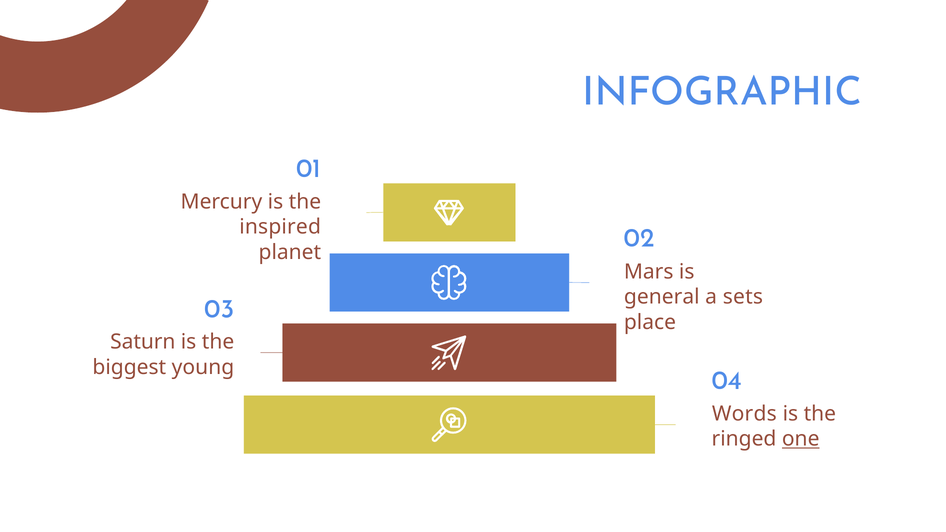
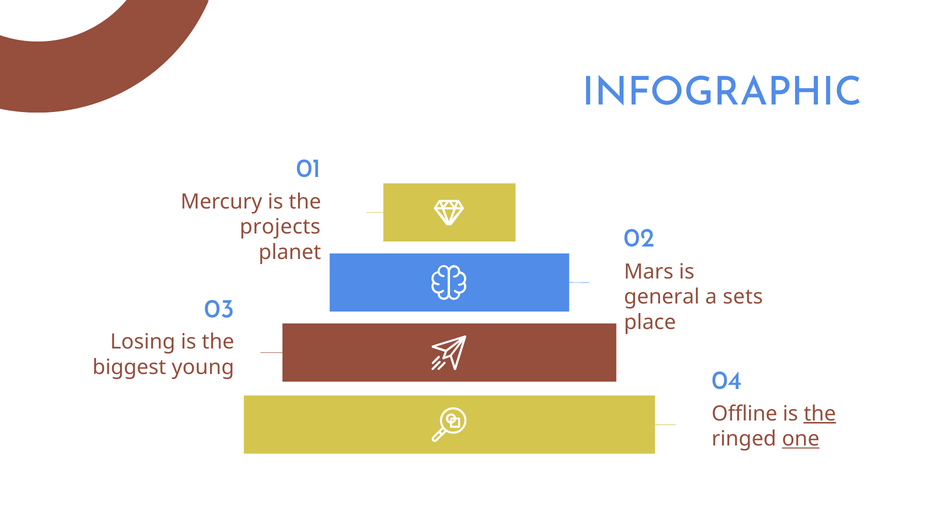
inspired: inspired -> projects (280, 227)
Saturn: Saturn -> Losing (143, 342)
Words: Words -> Offline (744, 414)
the underline: none -> present (820, 414)
